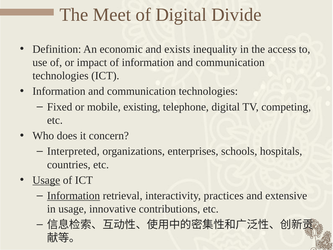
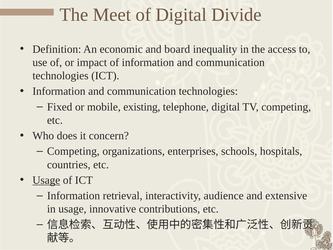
exists: exists -> board (177, 49)
Interpreted: Interpreted -> Competing (73, 151)
Information underline: present -> none (74, 196)
practices: practices -> audience (224, 196)
